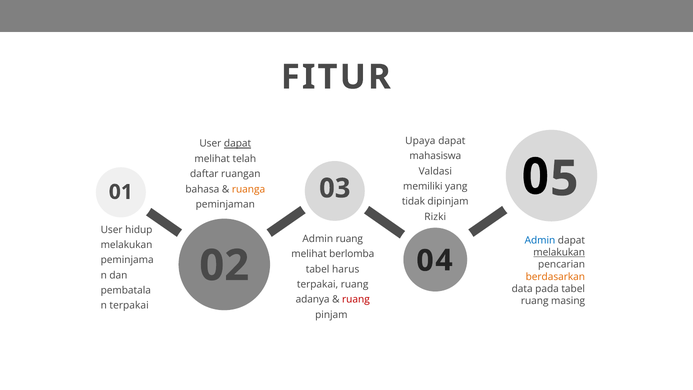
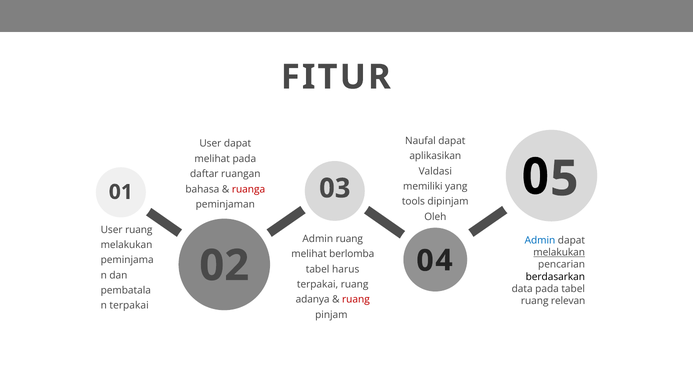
Upaya: Upaya -> Naufal (420, 141)
dapat underline: present -> none (238, 144)
mahasiswa: mahasiswa -> aplikasikan (435, 156)
melihat telah: telah -> pada (244, 159)
ruanga colour: orange -> red (249, 189)
tidak: tidak -> tools (413, 202)
Rizki: Rizki -> Oleh (435, 217)
User hidup: hidup -> ruang (139, 230)
berdasarkan colour: orange -> black (555, 277)
masing: masing -> relevan (568, 301)
